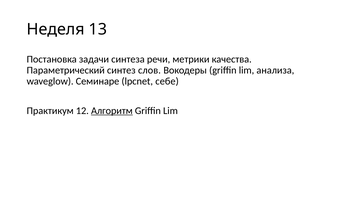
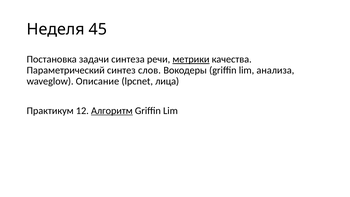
13: 13 -> 45 (98, 29)
метрики underline: none -> present (191, 59)
Семинаре: Семинаре -> Описание (97, 81)
себе: себе -> лица (167, 81)
